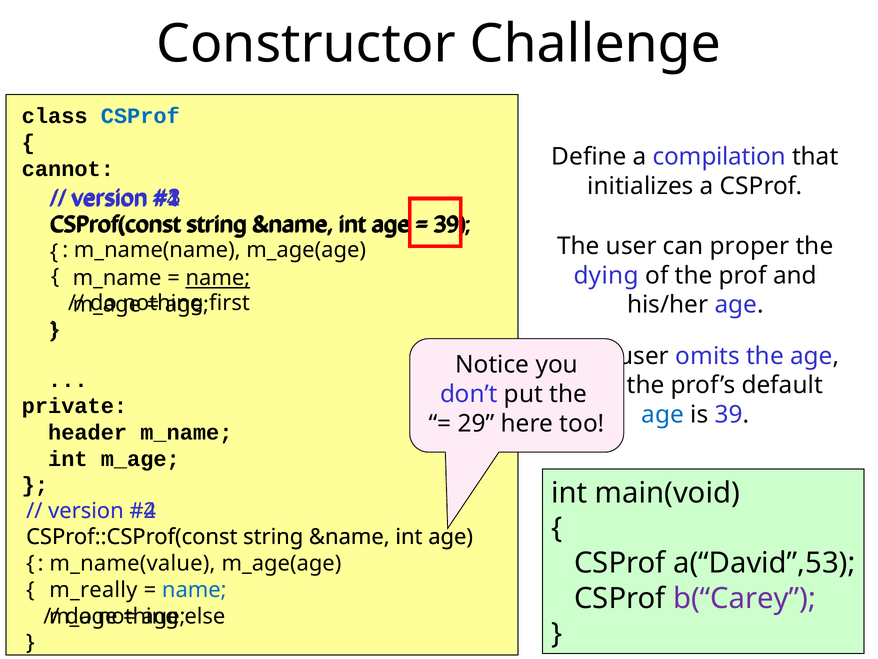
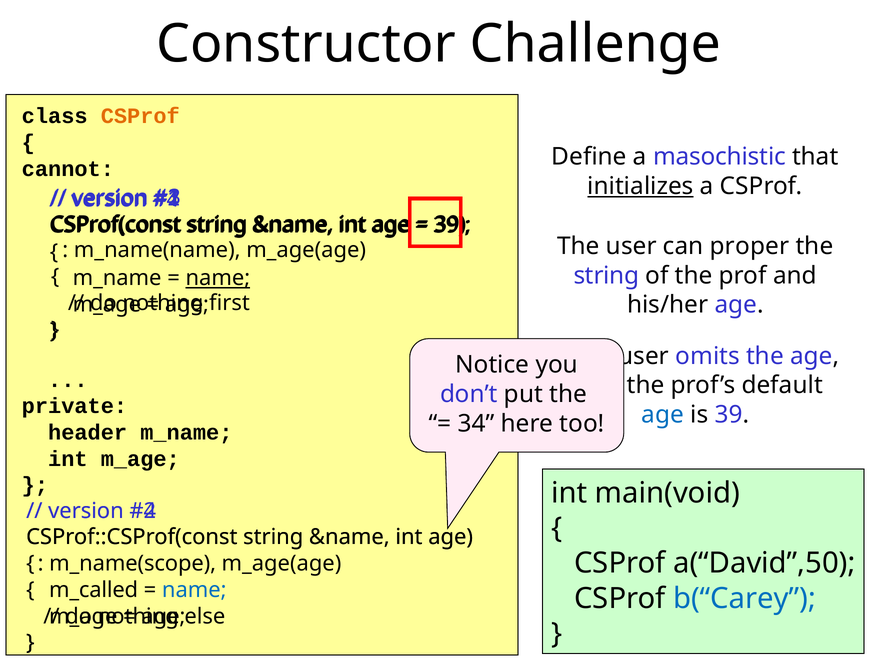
CSProf colour: blue -> orange (140, 116)
compilation: compilation -> masochistic (719, 157)
initializes underline: none -> present (641, 186)
dying: dying -> string (606, 275)
29: 29 -> 34 (476, 423)
a(“David”,53: a(“David”,53 -> a(“David”,50 (764, 563)
m_name(value: m_name(value -> m_name(scope (133, 563)
m_really: m_really -> m_called (94, 589)
b(“Carey colour: purple -> blue (745, 598)
